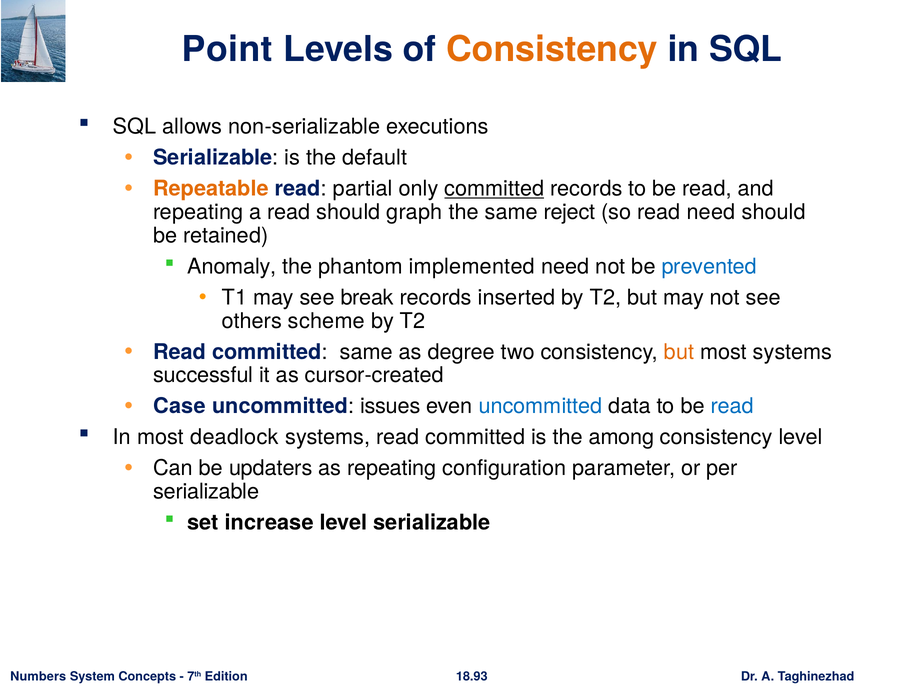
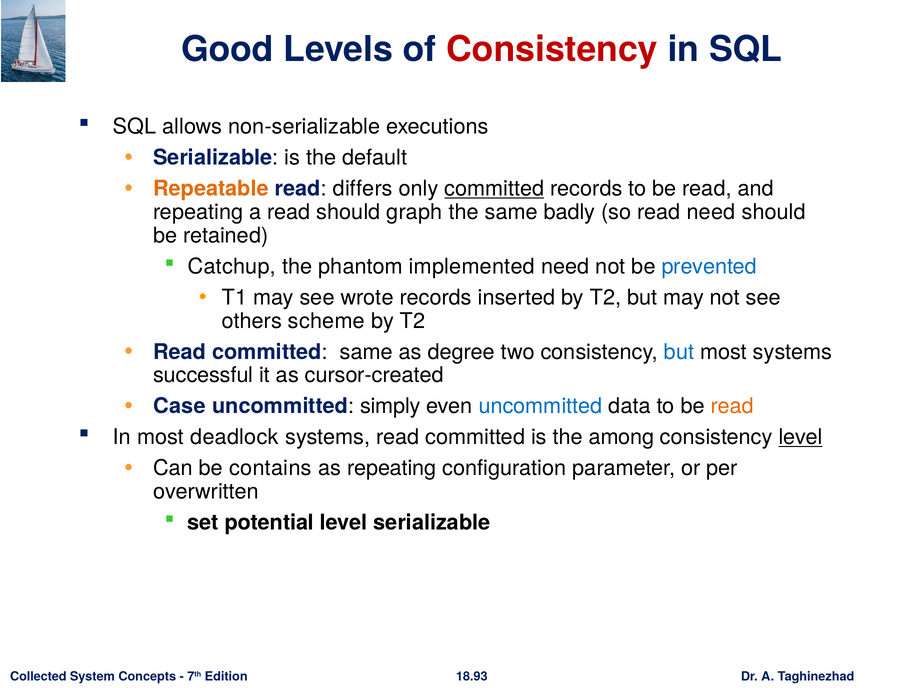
Point: Point -> Good (228, 49)
Consistency colour: orange -> red (552, 49)
partial: partial -> differs (363, 189)
reject: reject -> badly (569, 212)
Anomaly: Anomaly -> Catchup (232, 266)
break: break -> wrote (367, 297)
but colour: orange -> blue (679, 352)
issues: issues -> simply (390, 406)
read colour: blue -> orange (732, 406)
level underline: none -> present (801, 437)
updaters: updaters -> contains (271, 468)
serializable: serializable -> overwritten (206, 491)
increase: increase -> potential (269, 522)
Numbers: Numbers -> Collected (38, 676)
